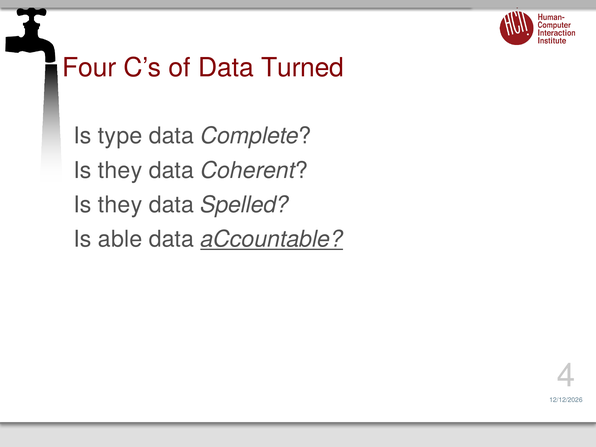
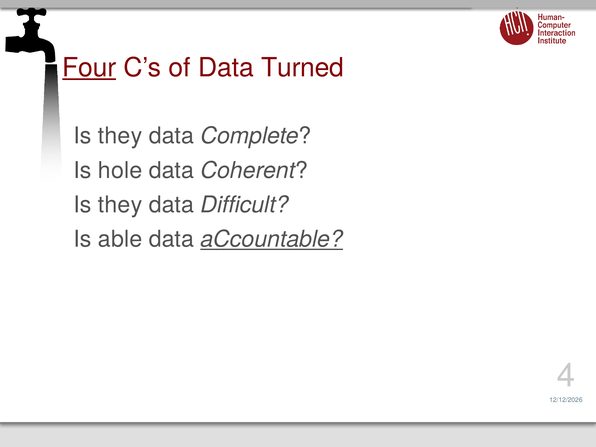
Four underline: none -> present (89, 68)
type: type -> they (120, 136)
they: they -> hole (120, 170)
Spelled: Spelled -> Difficult (245, 205)
